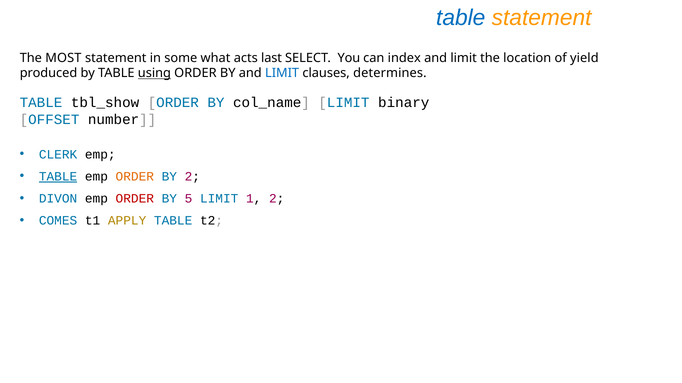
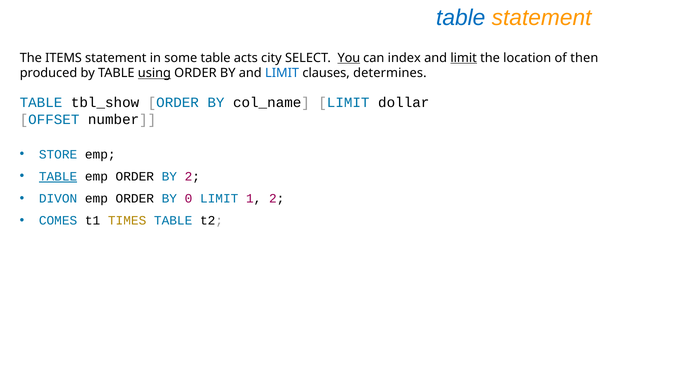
MOST: MOST -> ITEMS (64, 58)
some what: what -> table (216, 58)
last: last -> city (271, 58)
You underline: none -> present (349, 58)
limit underline: none -> present (464, 58)
yield: yield -> then (584, 58)
binary: binary -> dollar (404, 103)
CLERK: CLERK -> STORE (58, 155)
ORDER colour: orange -> black (135, 177)
ORDER colour: red -> black (135, 199)
5: 5 -> 0 (188, 199)
APPLY: APPLY -> TIMES (127, 221)
